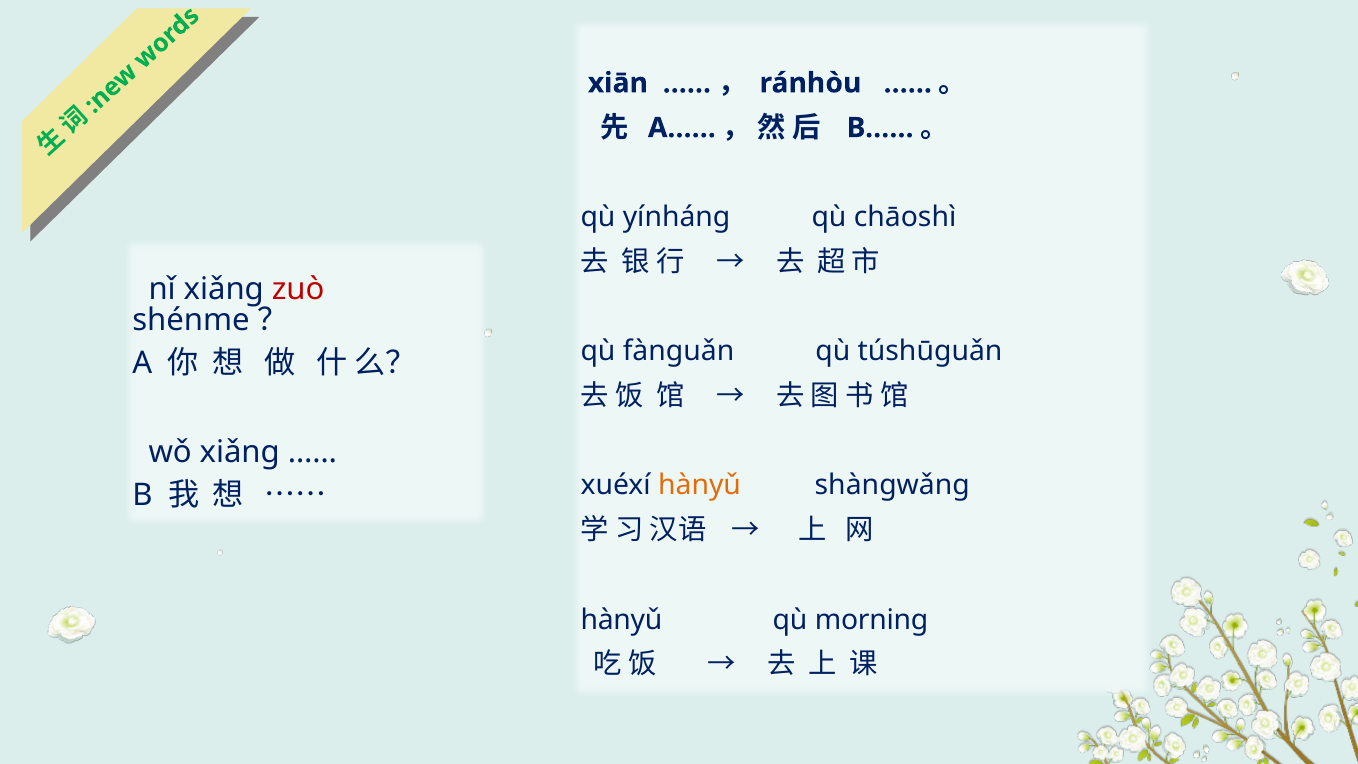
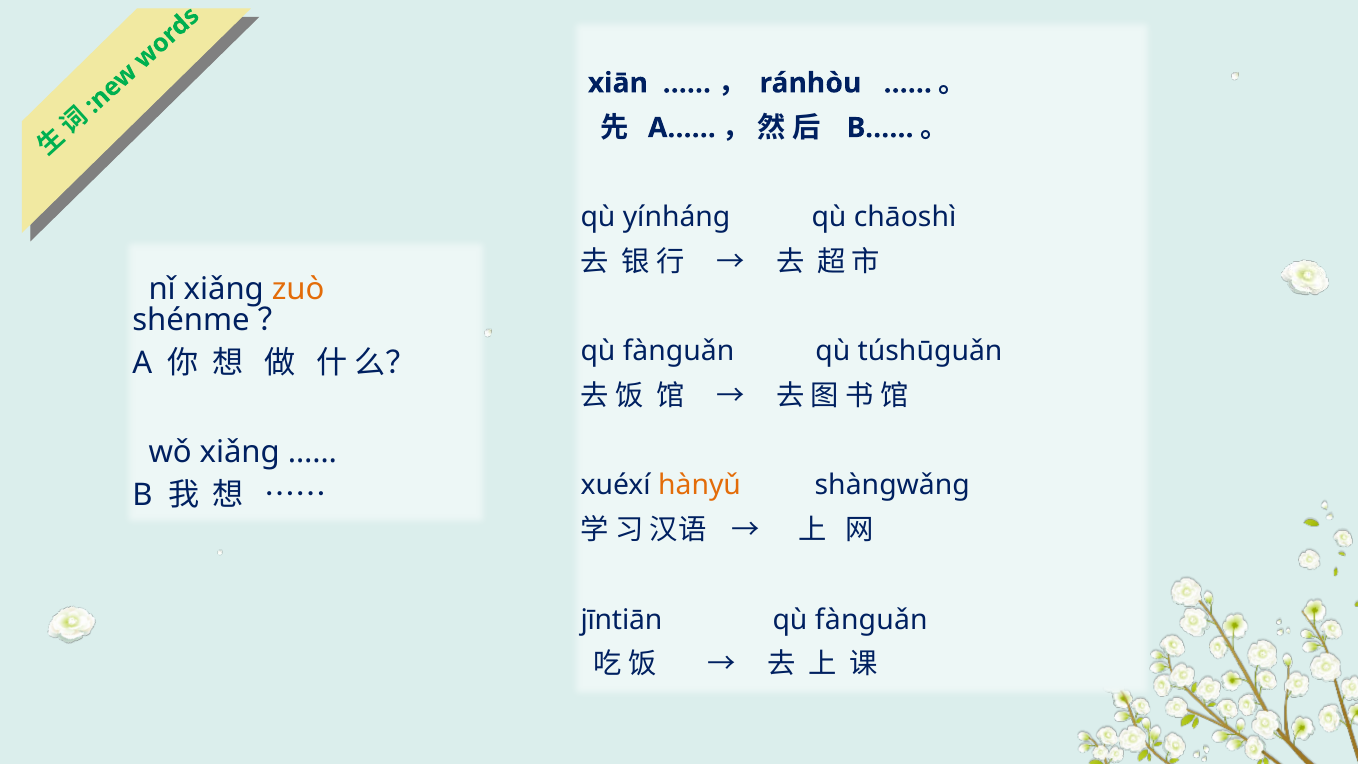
zuò colour: red -> orange (298, 290)
hànyǔ: hànyǔ -> jīntiān (621, 620)
morning: morning -> fànɡuǎn (871, 620)
